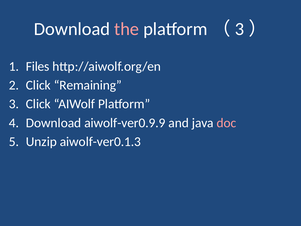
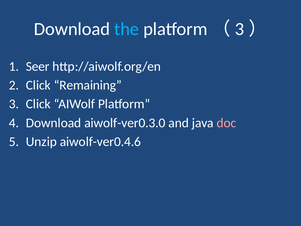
the colour: pink -> light blue (127, 29)
Files: Files -> Seer (38, 66)
aiwolf-ver0.9.9: aiwolf-ver0.9.9 -> aiwolf-ver0.3.0 (125, 123)
aiwolf-ver0.1.3: aiwolf-ver0.1.3 -> aiwolf-ver0.4.6 (100, 141)
